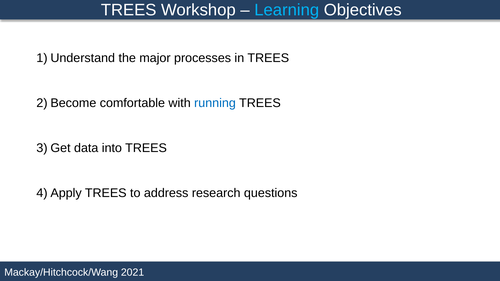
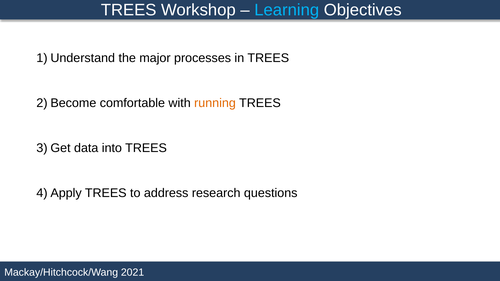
running colour: blue -> orange (215, 103)
